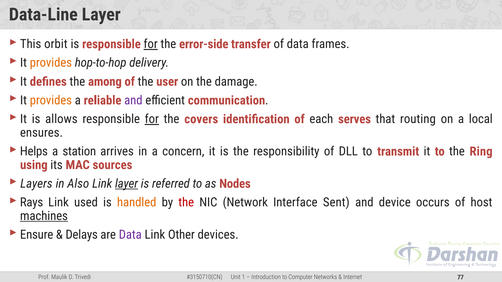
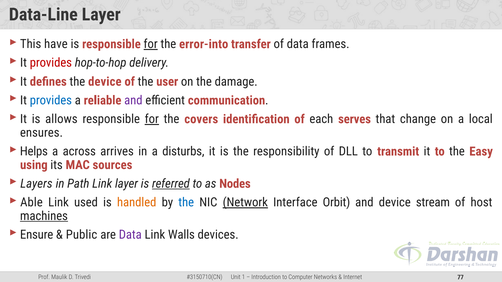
orbit: orbit -> have (56, 44)
error-side: error-side -> error-into (204, 44)
provides colour: orange -> red (51, 63)
the among: among -> device (105, 82)
provides colour: orange -> blue (51, 100)
routing: routing -> change (418, 119)
station: station -> across (79, 152)
concern: concern -> disturbs (183, 152)
Ring: Ring -> Easy (481, 152)
Also: Also -> Path (78, 184)
layer underline: present -> none (127, 184)
referred underline: none -> present (171, 184)
Rays: Rays -> Able (31, 203)
the colour: red -> blue (186, 203)
Network underline: none -> present (245, 203)
Sent: Sent -> Orbit (336, 203)
occurs: occurs -> stream (433, 203)
Delays: Delays -> Public (82, 235)
Other: Other -> Walls (181, 235)
